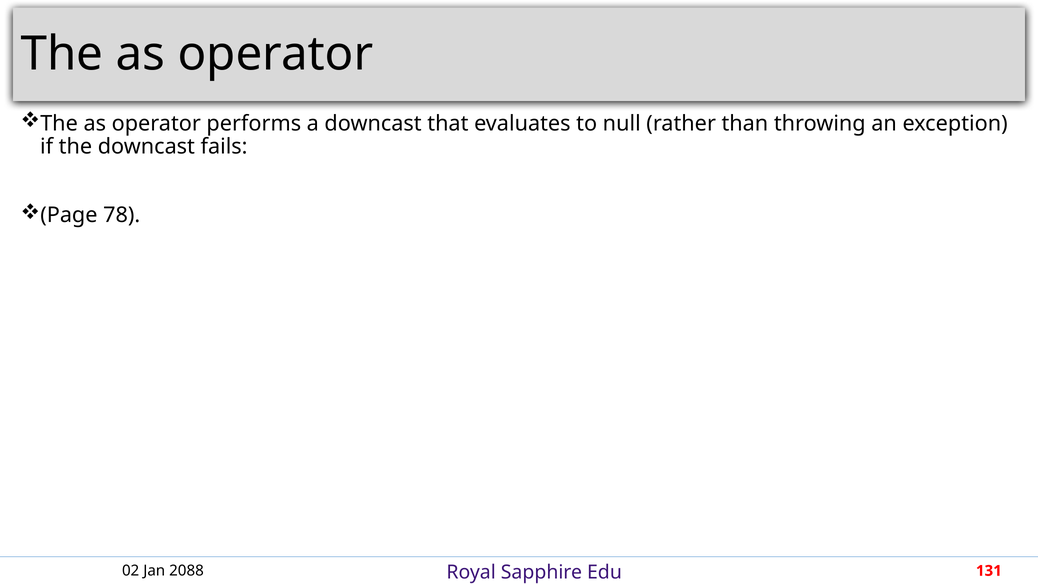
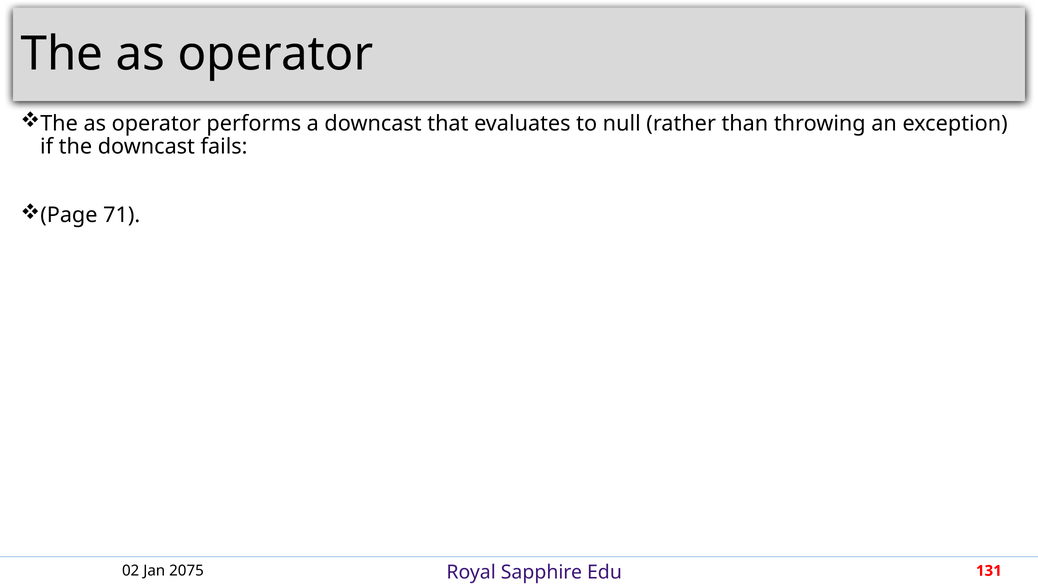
78: 78 -> 71 (122, 215)
2088: 2088 -> 2075 (187, 571)
